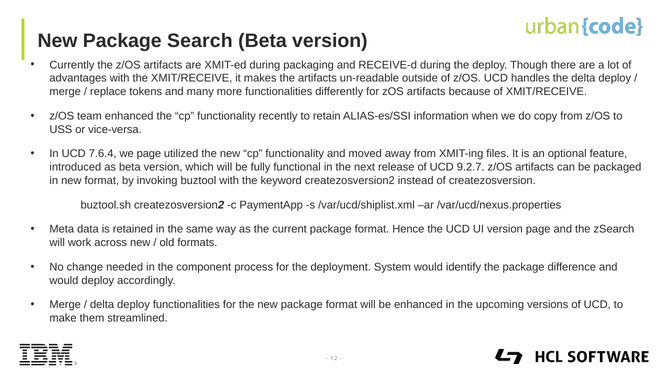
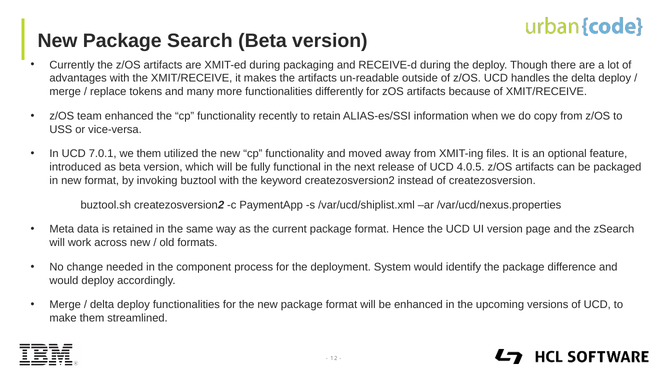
7.6.4: 7.6.4 -> 7.0.1 (103, 154)
we page: page -> them (149, 154)
9.2.7: 9.2.7 -> 4.0.5 (471, 167)
